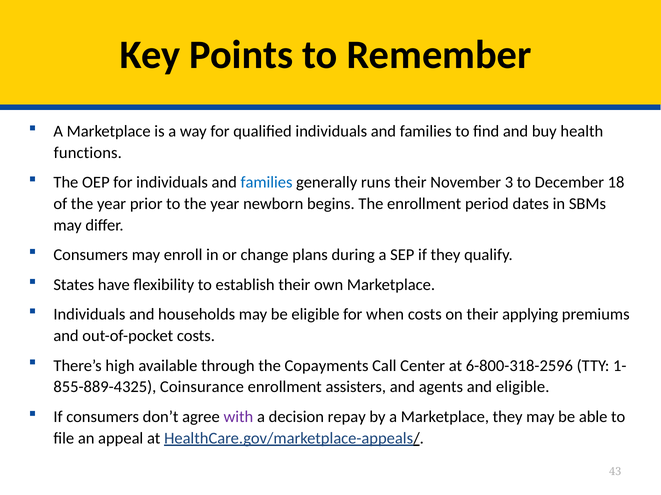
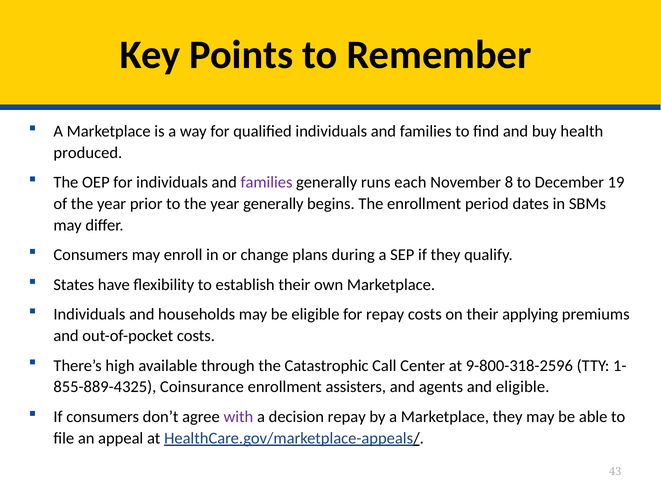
functions: functions -> produced (88, 153)
families colour: blue -> purple (267, 183)
runs their: their -> each (410, 183)
3: 3 -> 8 (509, 183)
18: 18 -> 19 (616, 183)
year newborn: newborn -> generally (273, 204)
for when: when -> repay (385, 315)
Copayments: Copayments -> Catastrophic (327, 366)
6-800-318-2596: 6-800-318-2596 -> 9-800-318-2596 (519, 366)
